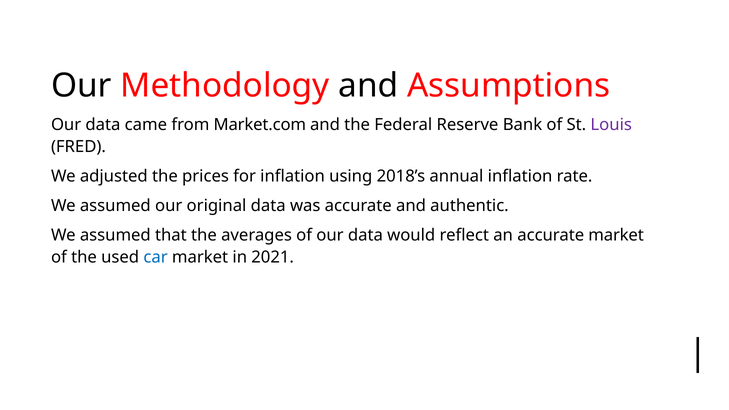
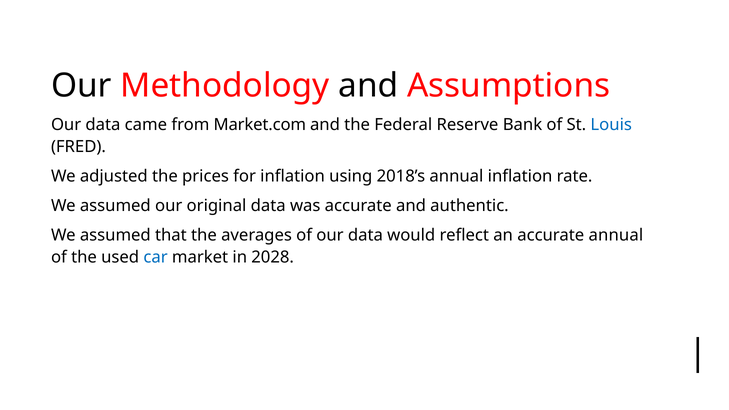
Louis colour: purple -> blue (611, 125)
accurate market: market -> annual (616, 235)
2021: 2021 -> 2028 (273, 257)
